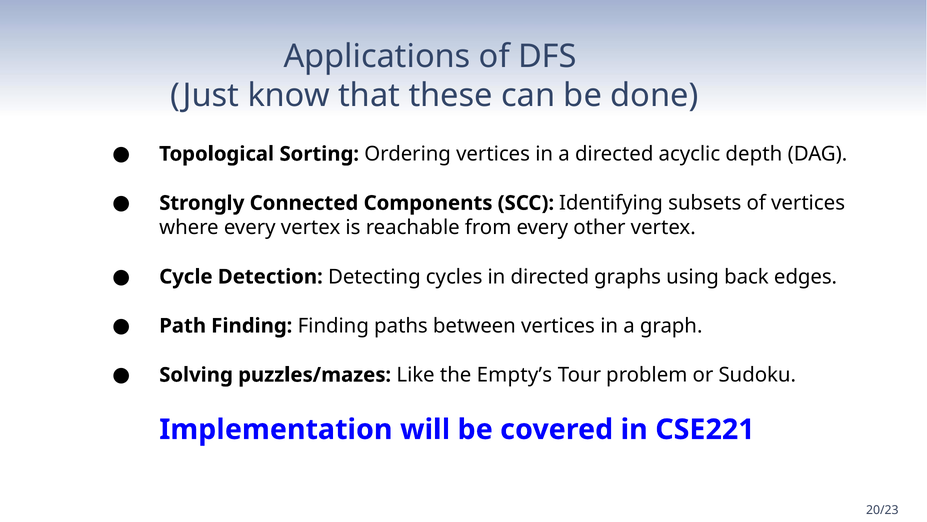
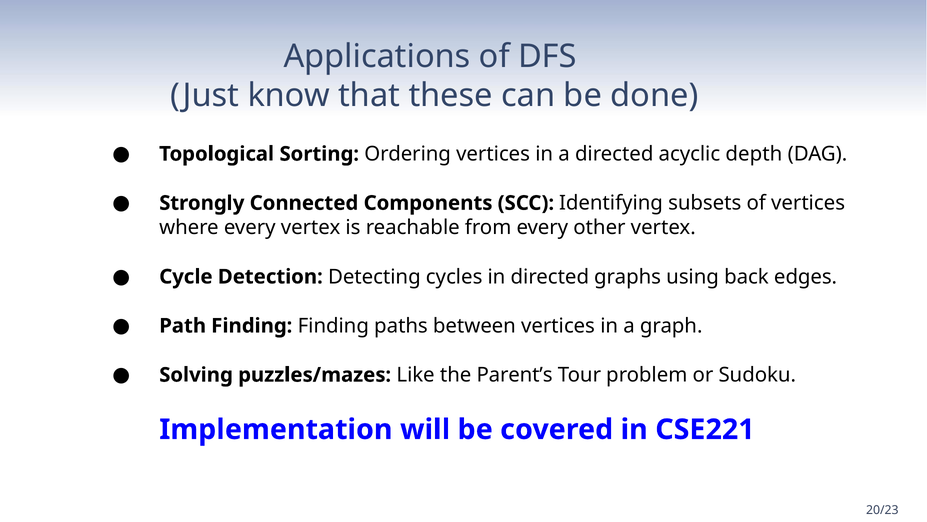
Empty’s: Empty’s -> Parent’s (515, 375)
